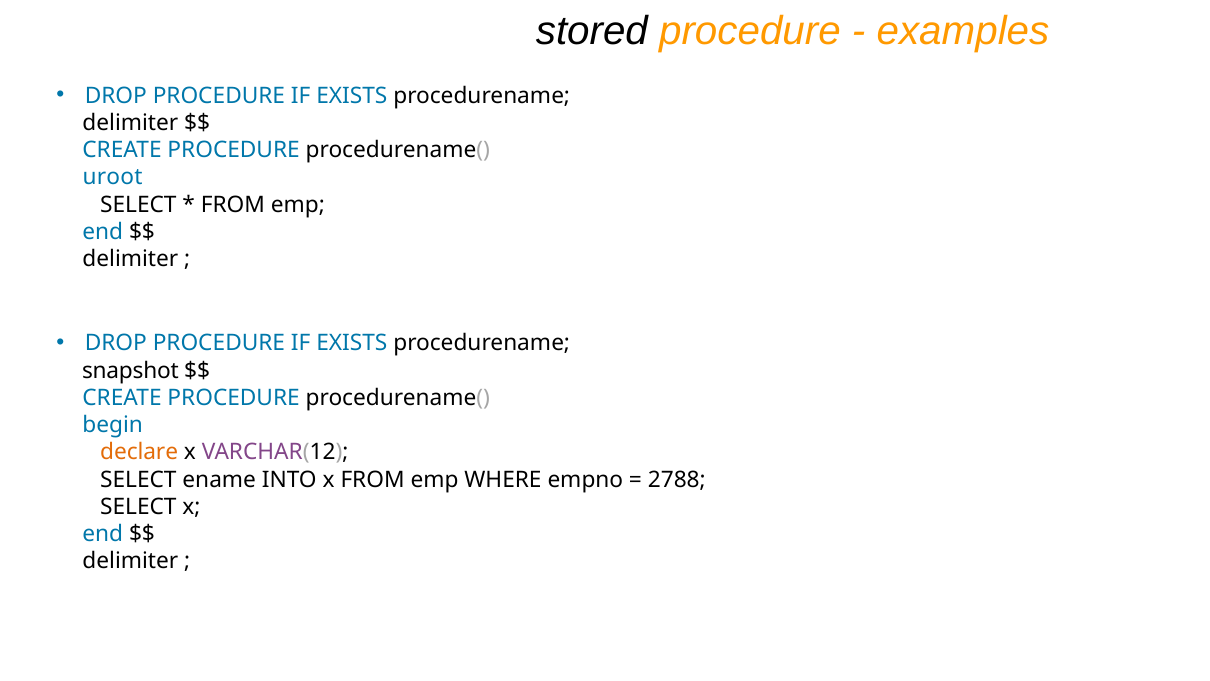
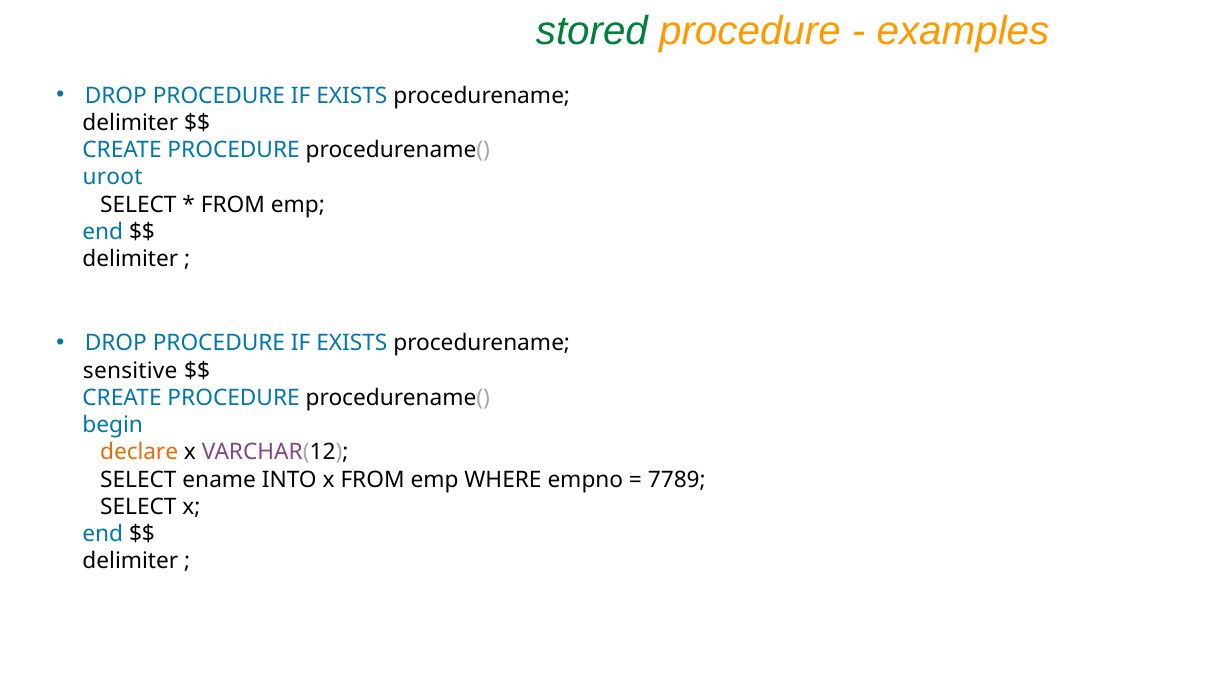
stored colour: black -> green (592, 31)
snapshot: snapshot -> sensitive (130, 371)
2788: 2788 -> 7789 (677, 479)
